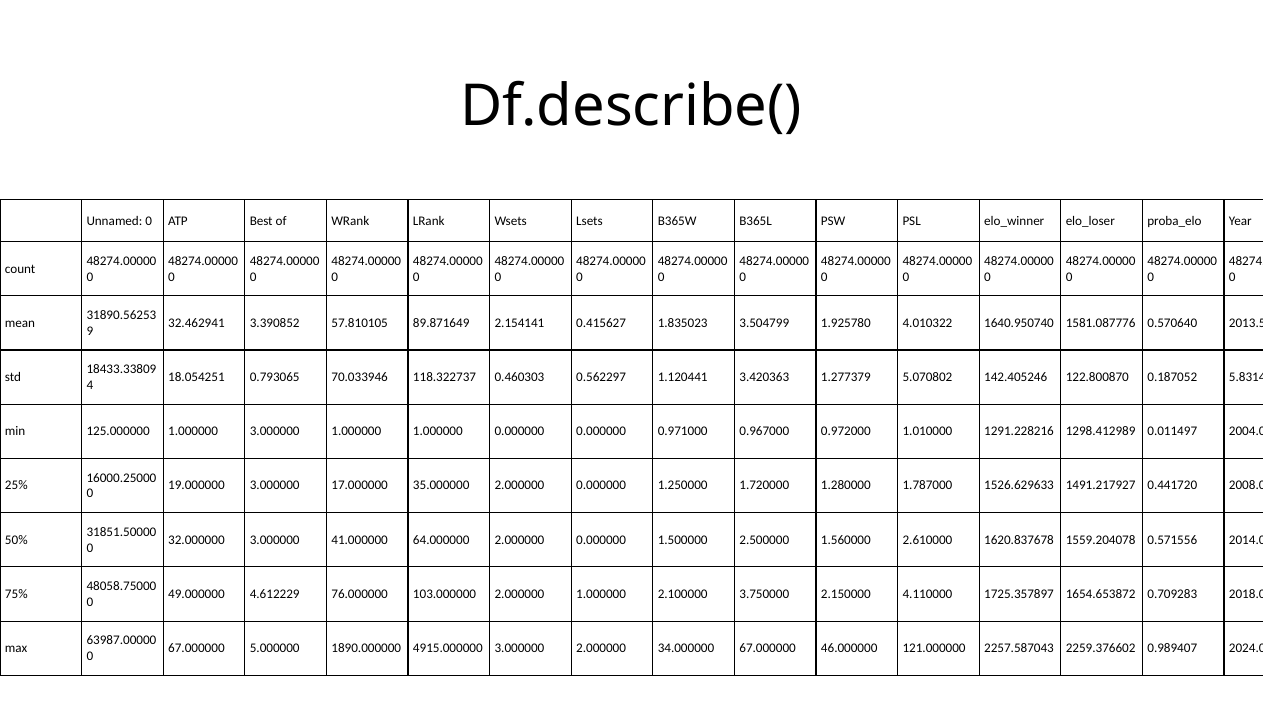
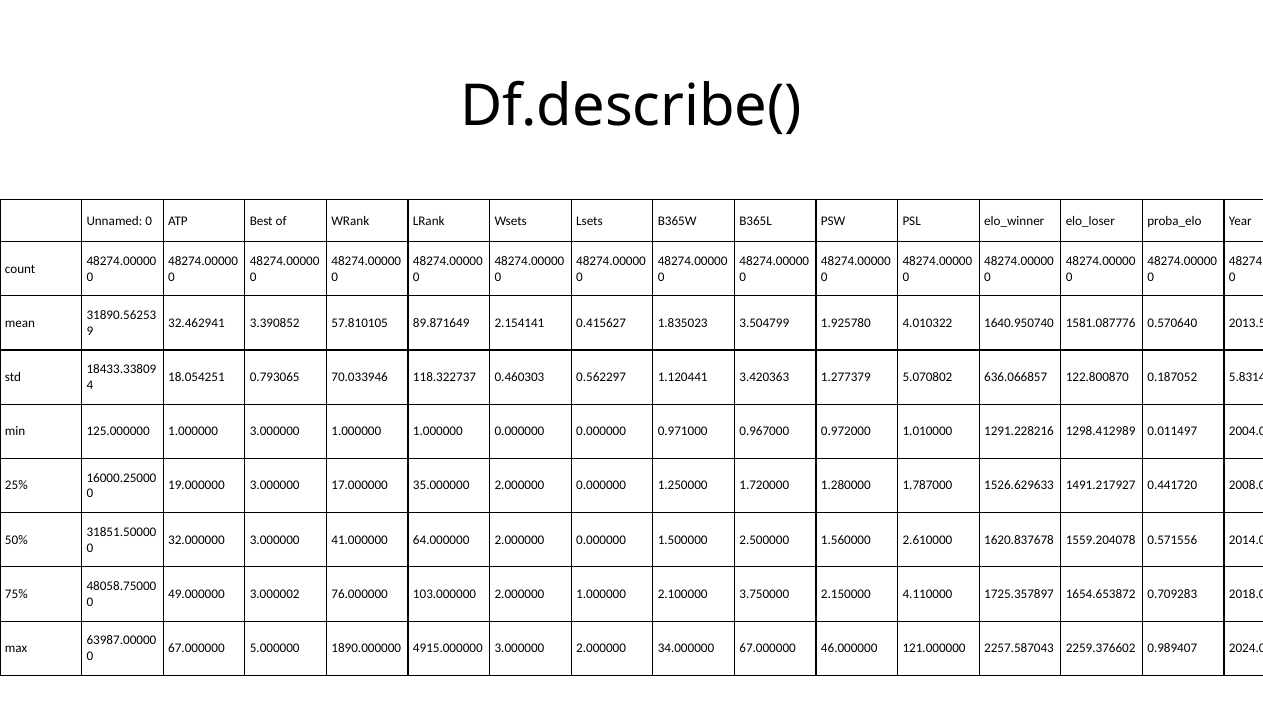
142.405246: 142.405246 -> 636.066857 (1016, 377)
4.612229: 4.612229 -> 3.000002 (275, 594)
